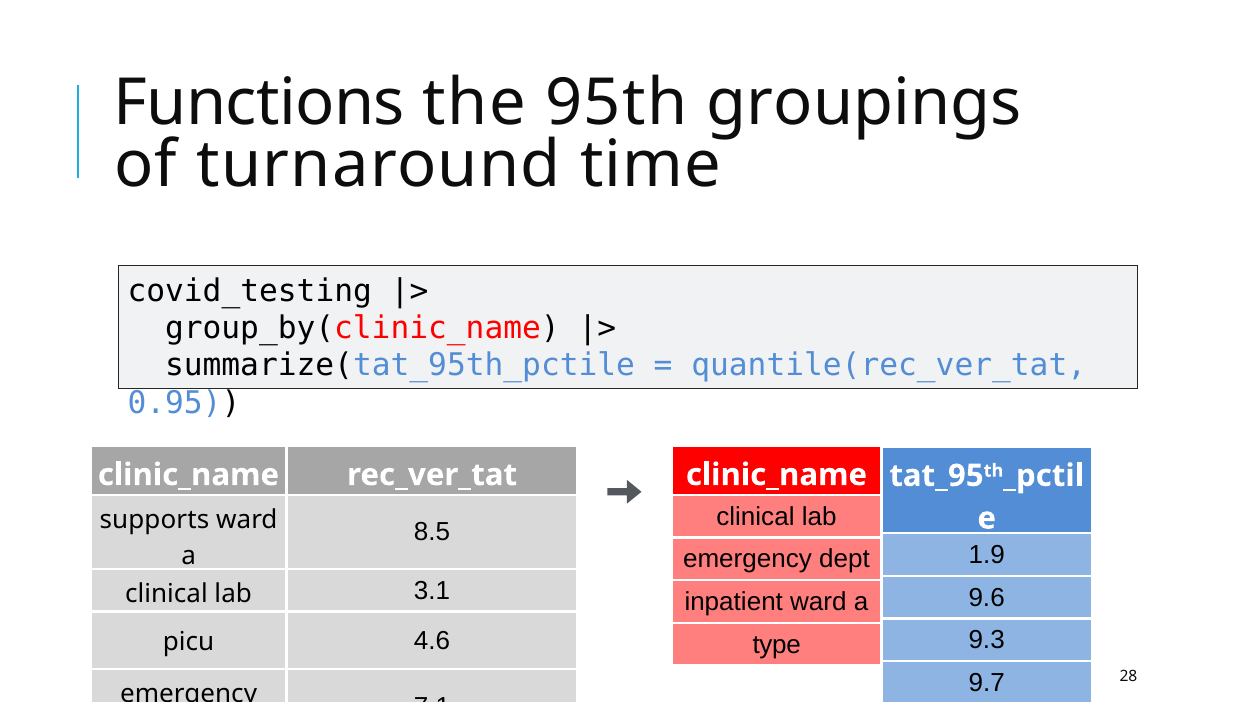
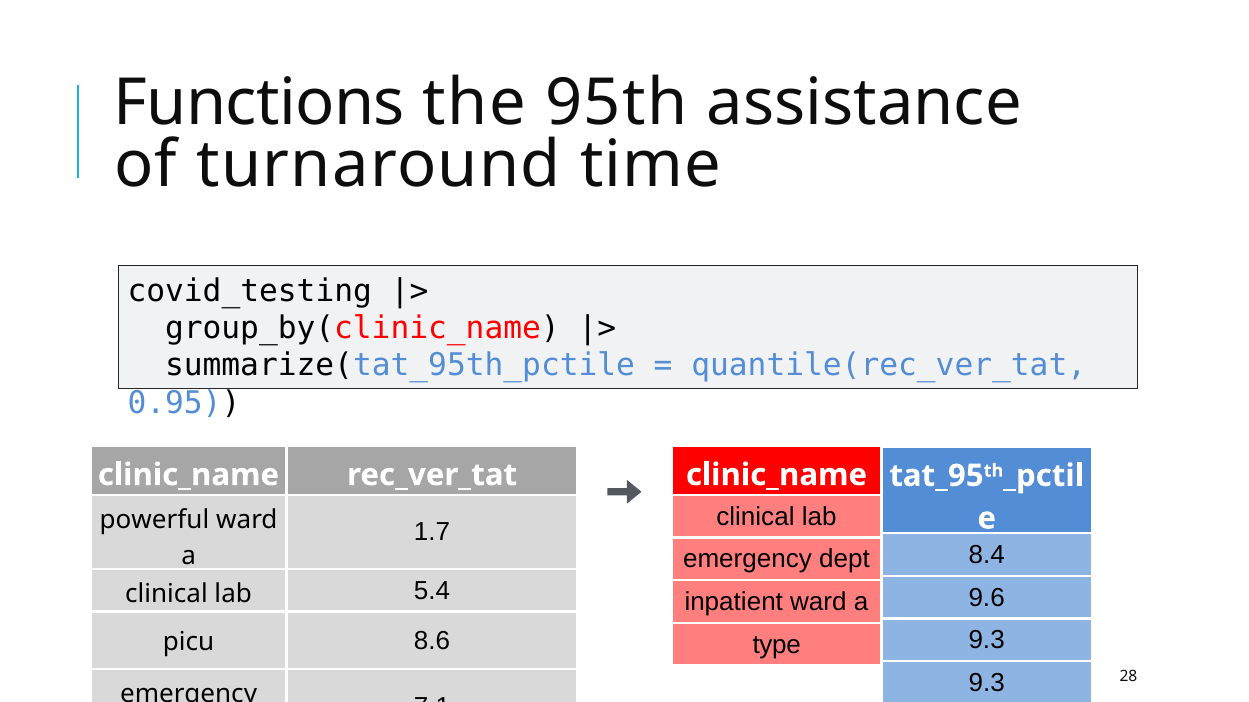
groupings: groupings -> assistance (864, 103)
supports: supports -> powerful (154, 520)
8.5: 8.5 -> 1.7 (432, 533)
1.9: 1.9 -> 8.4 (987, 555)
3.1: 3.1 -> 5.4 (432, 591)
4.6: 4.6 -> 8.6 (432, 641)
9.7: 9.7 -> 9.3 (987, 683)
